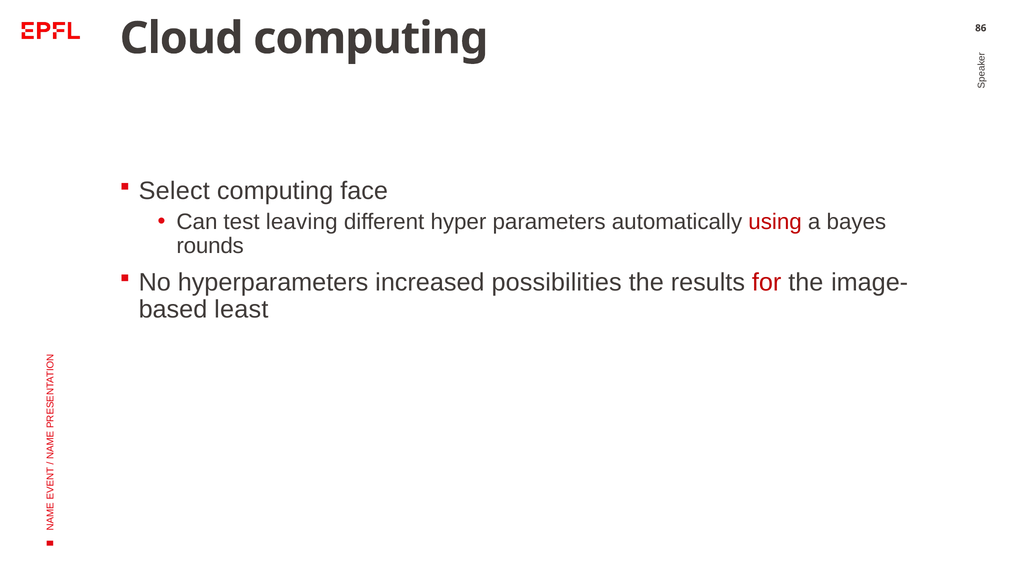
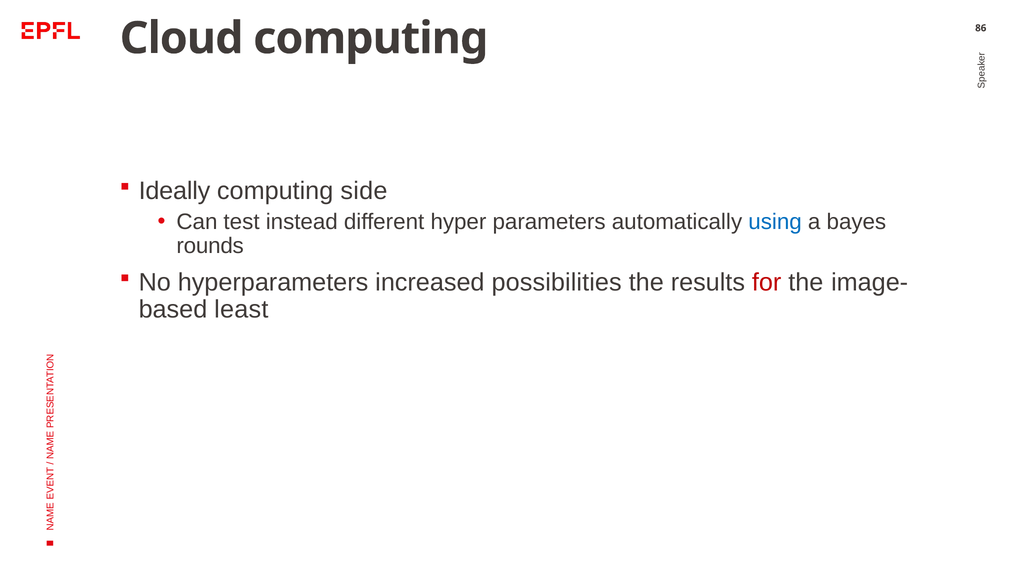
Select: Select -> Ideally (174, 191)
face: face -> side (364, 191)
leaving: leaving -> instead (302, 222)
using colour: red -> blue (775, 222)
